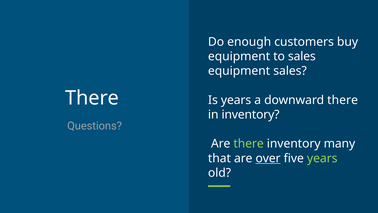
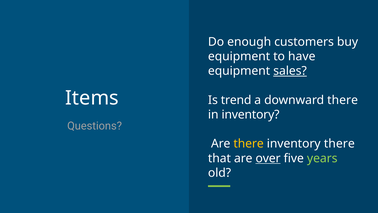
to sales: sales -> have (302, 56)
sales underline: none -> present (290, 71)
There: There -> Items (92, 98)
Is years: years -> trend (236, 100)
there colour: light green -> yellow (249, 143)
inventory many: many -> there (339, 143)
